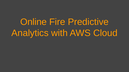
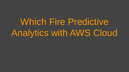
Online: Online -> Which (33, 22)
